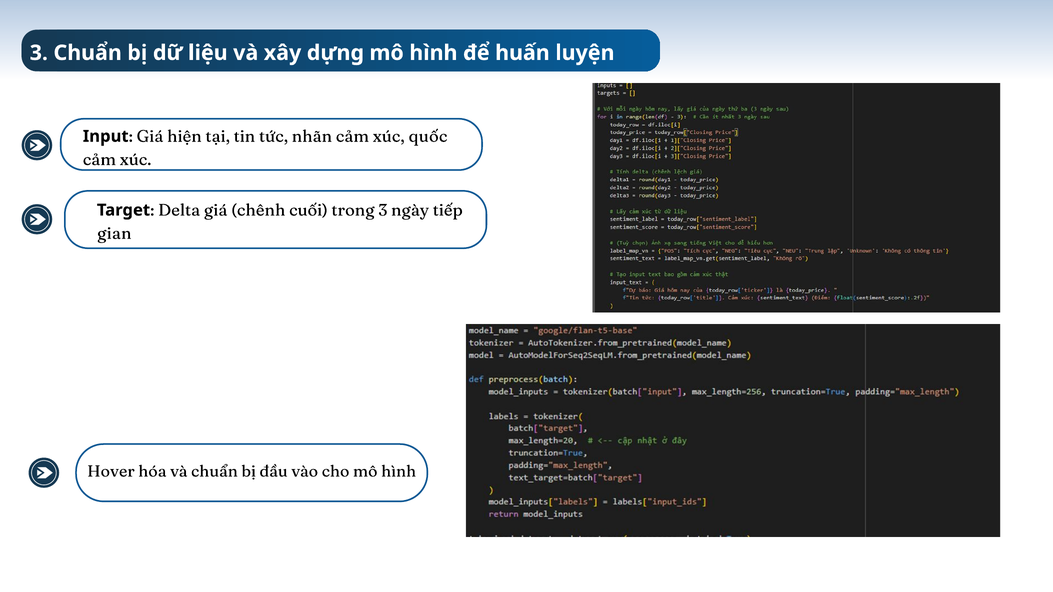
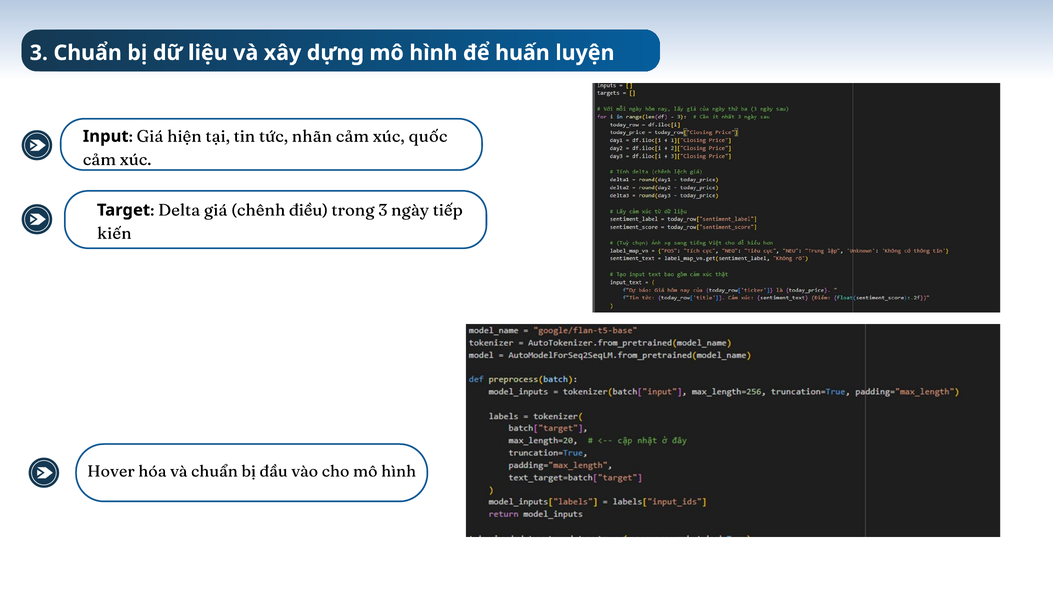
cuối: cuối -> điều (308, 210)
gian: gian -> kiến (114, 233)
